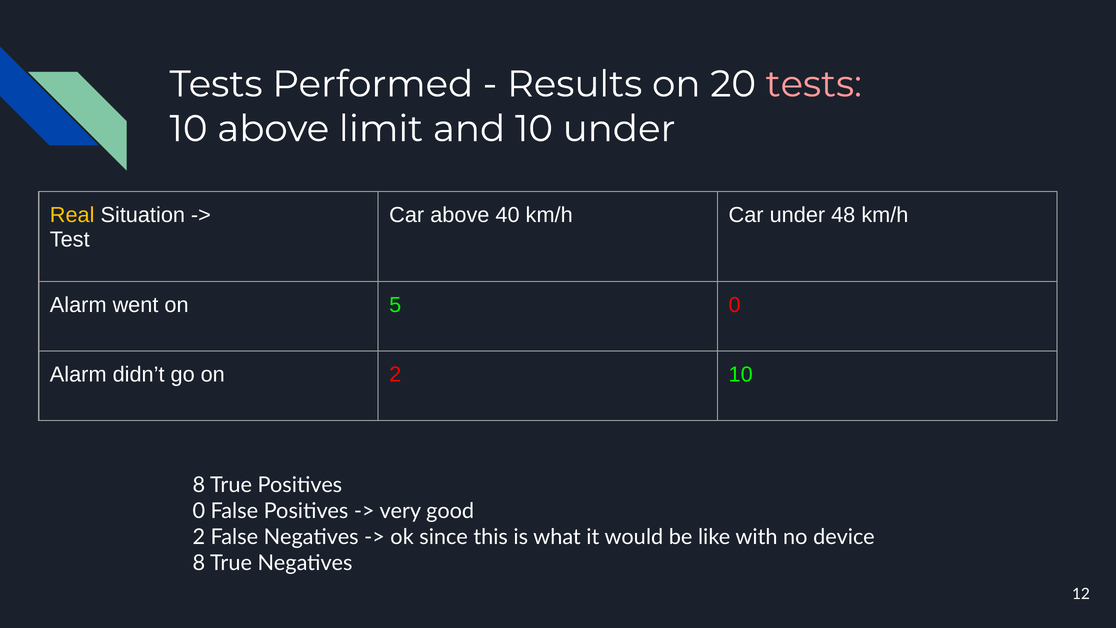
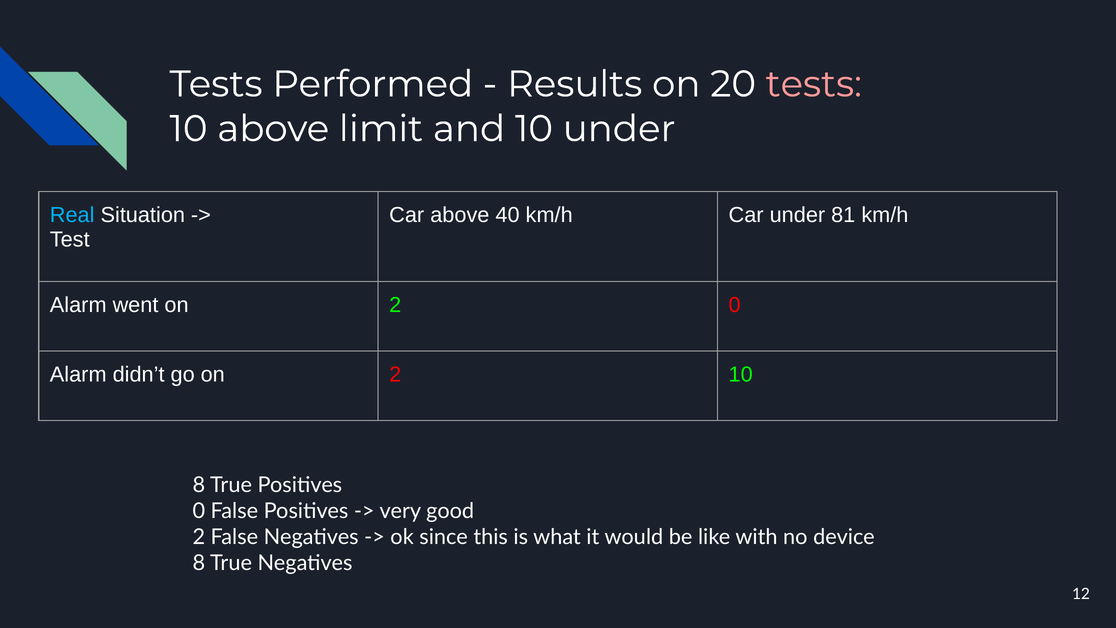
Real colour: yellow -> light blue (72, 215)
48: 48 -> 81 (843, 215)
went on 5: 5 -> 2 (395, 305)
